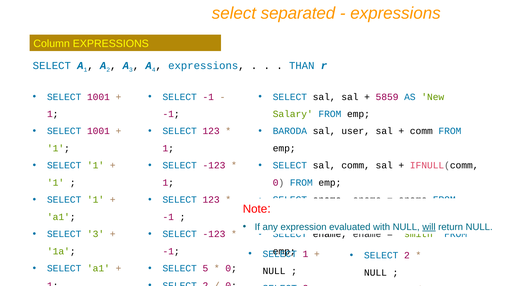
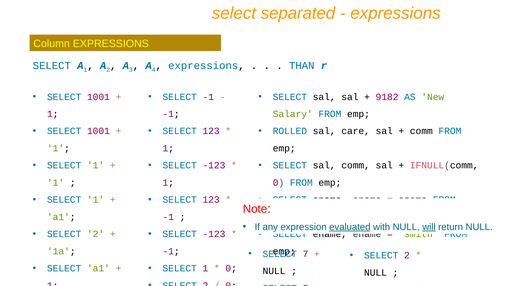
5859: 5859 -> 9182 (387, 97)
BARODA: BARODA -> ROLLED (290, 131)
user: user -> care (356, 131)
evaluated underline: none -> present (350, 227)
3: 3 -> 2 (96, 234)
1: 1 -> 7 (306, 254)
5: 5 -> 1 (205, 268)
